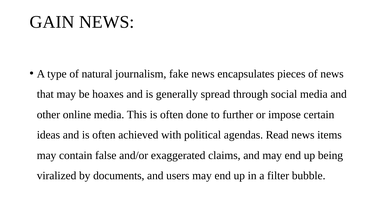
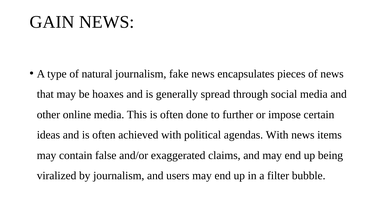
agendas Read: Read -> With (277, 135)
by documents: documents -> journalism (119, 176)
